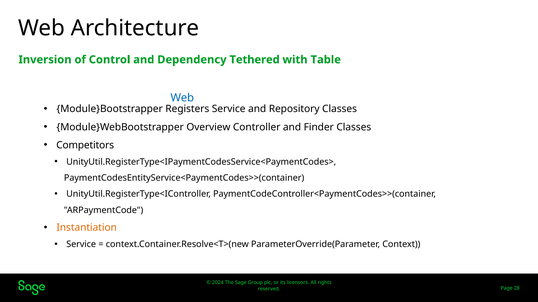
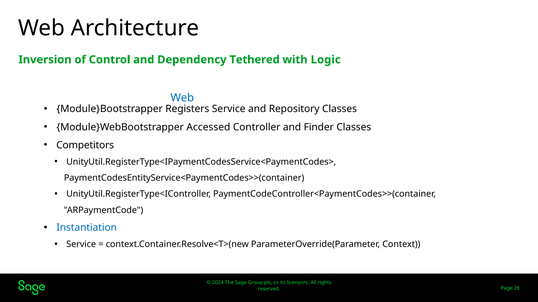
Table: Table -> Logic (326, 60)
Overview: Overview -> Accessed (208, 127)
Instantiation colour: orange -> blue (87, 228)
